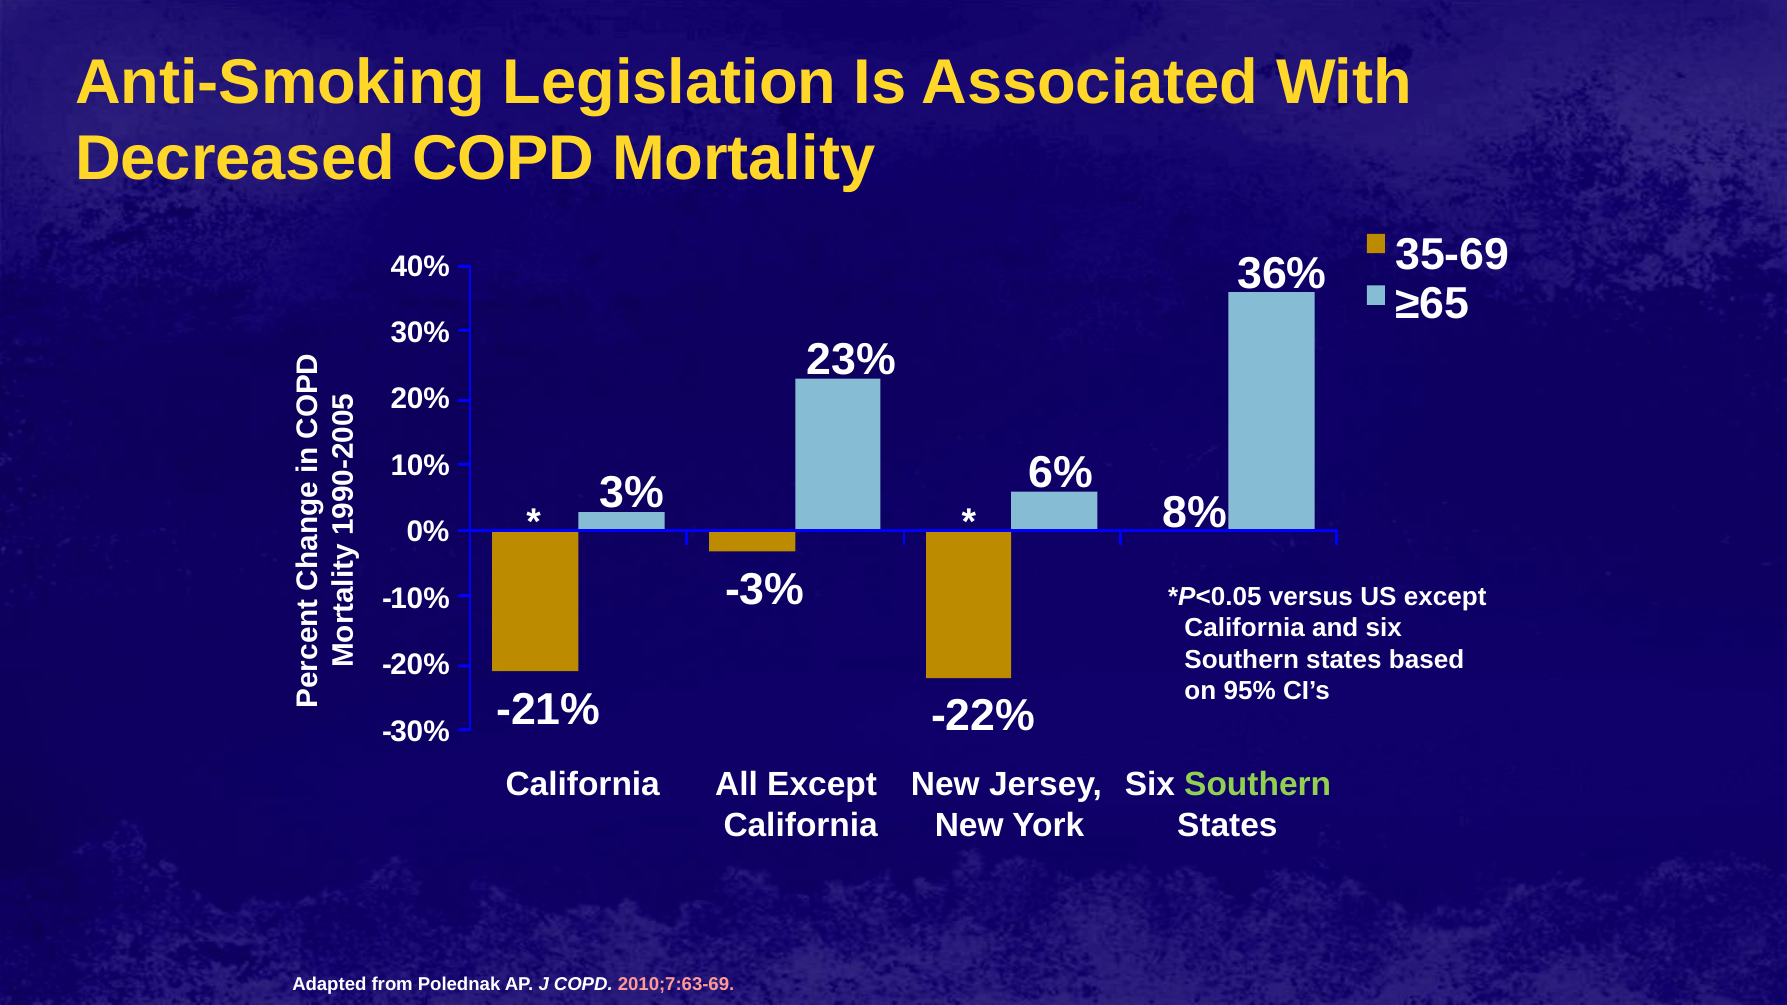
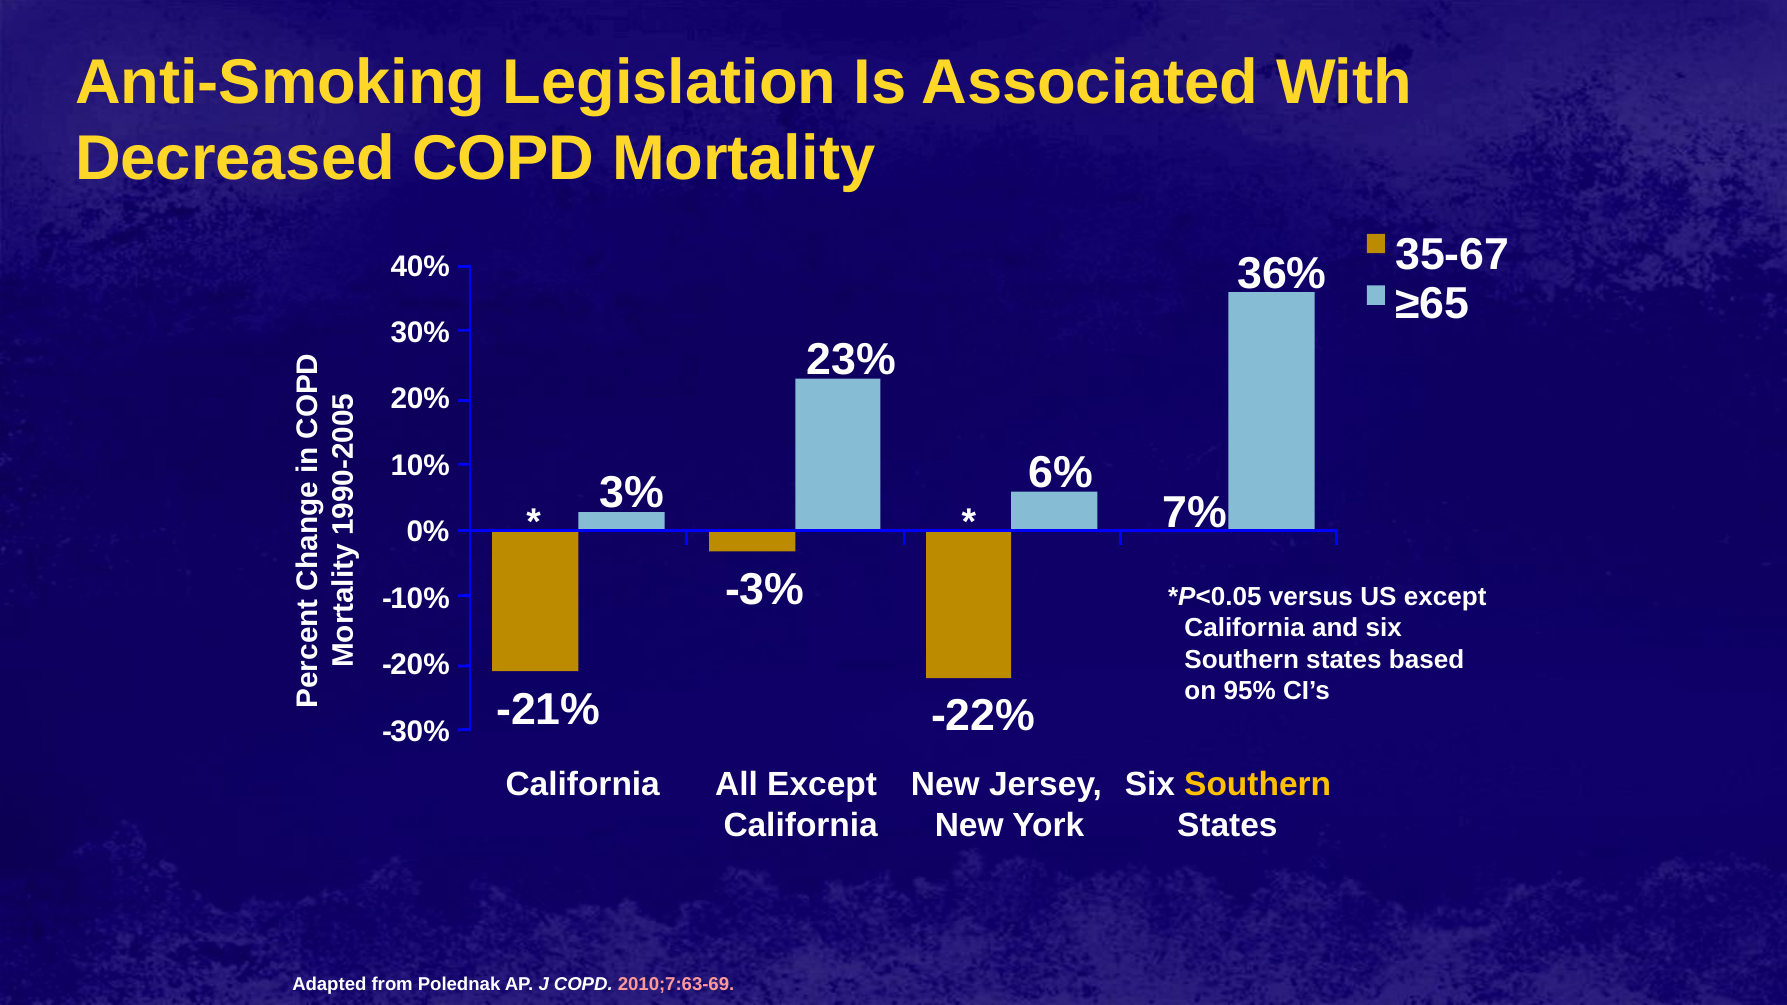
35-69: 35-69 -> 35-67 (1452, 255)
8%: 8% -> 7% (1195, 513)
Southern colour: light green -> yellow (1258, 785)
